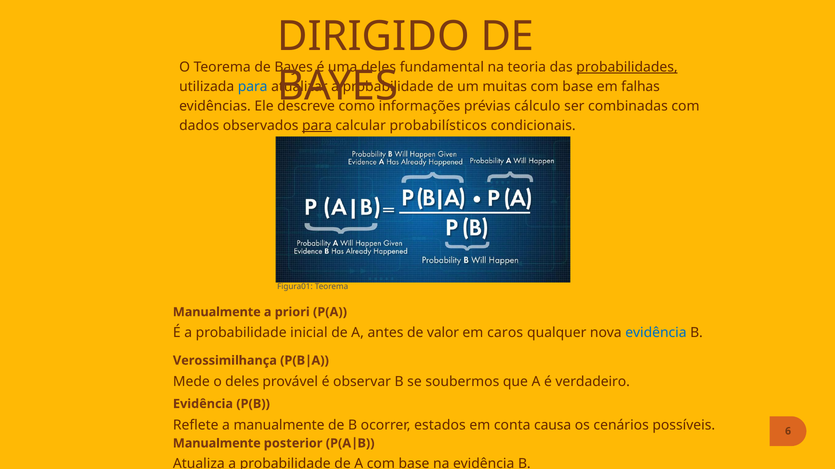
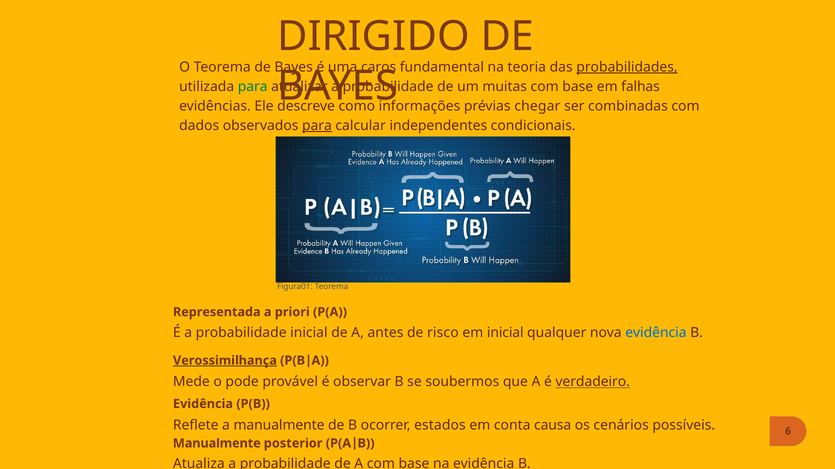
uma deles: deles -> caros (379, 67)
para colour: blue -> green (253, 87)
cálculo: cálculo -> chegar (537, 106)
probabilísticos: probabilísticos -> independentes (438, 126)
Manualmente: Manualmente -> Representada (217, 312)
valor: valor -> risco (443, 333)
em caros: caros -> inicial (505, 333)
Verossimilhança underline: none -> present (225, 361)
o deles: deles -> pode (242, 382)
verdadeiro underline: none -> present (593, 382)
